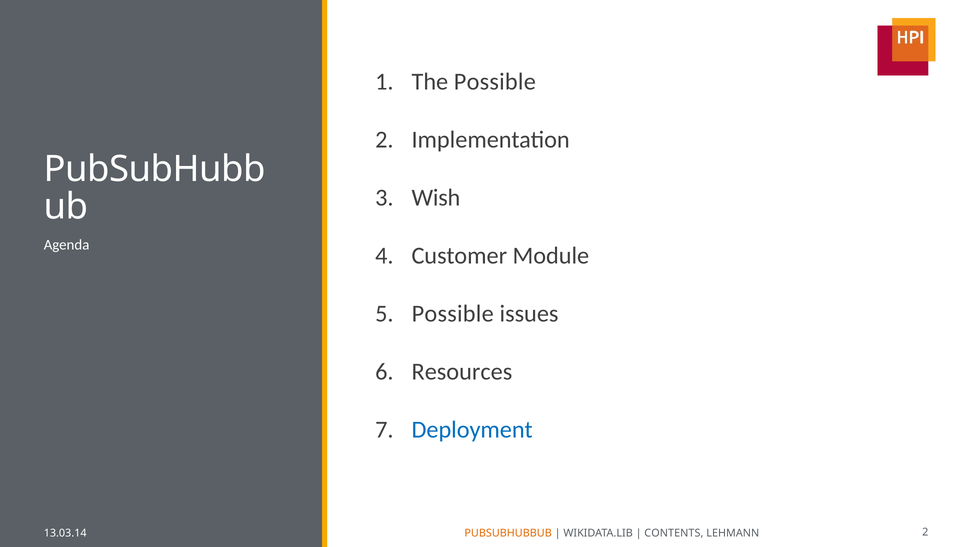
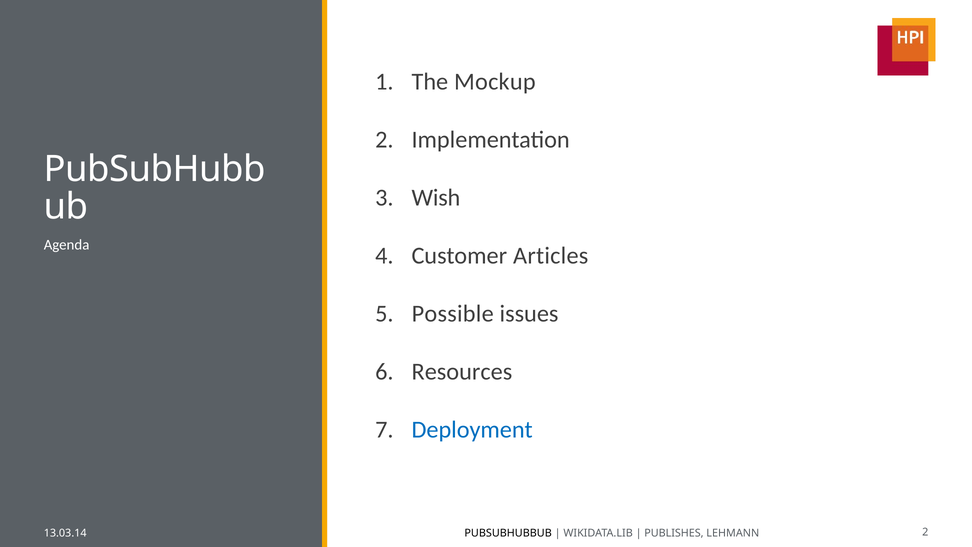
The Possible: Possible -> Mockup (495, 82)
Module: Module -> Articles (551, 256)
PUBSUBHUBBUB colour: orange -> black (508, 533)
CONTENTS: CONTENTS -> PUBLISHES (674, 533)
